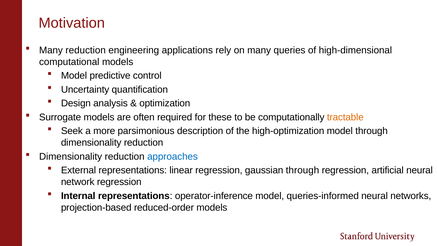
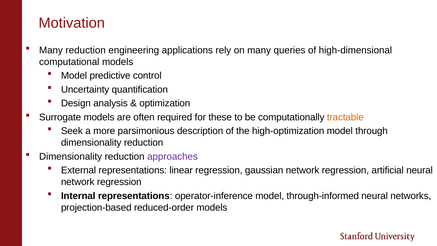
approaches colour: blue -> purple (172, 156)
gaussian through: through -> network (303, 170)
queries-informed: queries-informed -> through-informed (323, 196)
